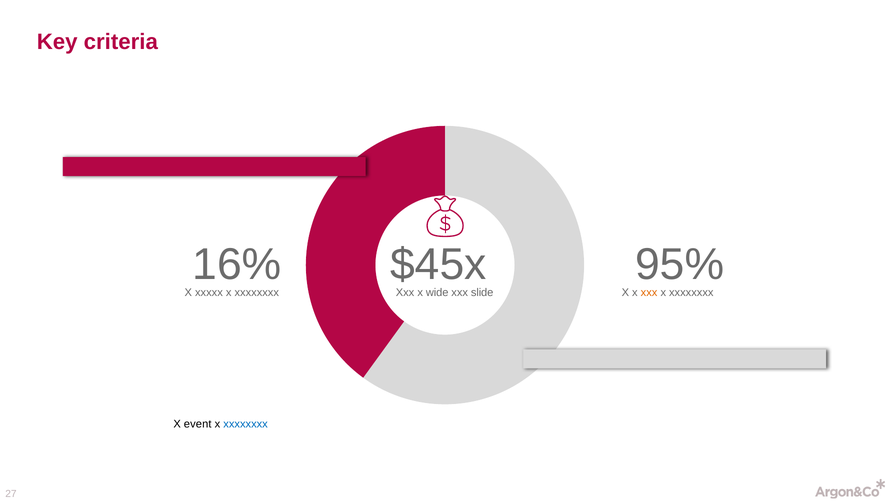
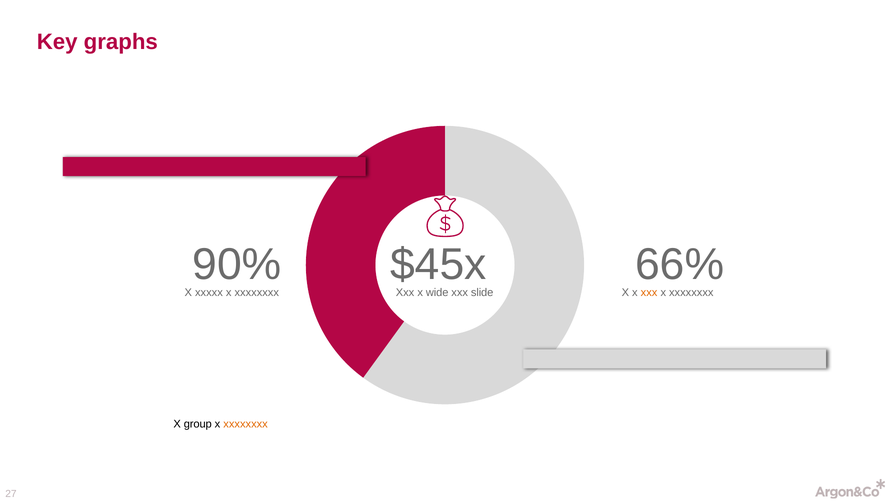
criteria: criteria -> graphs (121, 42)
16%: 16% -> 90% (237, 264)
95%: 95% -> 66% (680, 264)
event: event -> group (198, 424)
xxxxxxxx colour: blue -> orange (246, 424)
